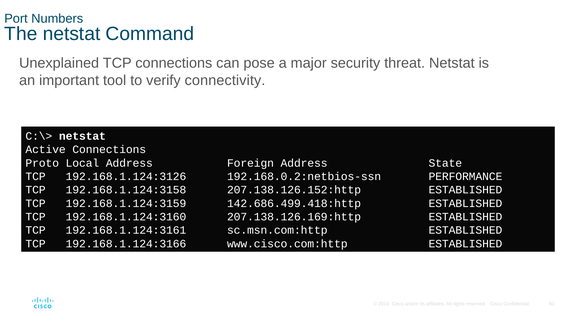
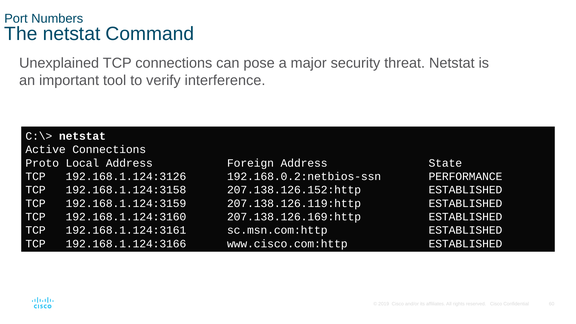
connectivity: connectivity -> interference (225, 81)
142.686.499.418:http: 142.686.499.418:http -> 207.138.126.119:http (294, 203)
